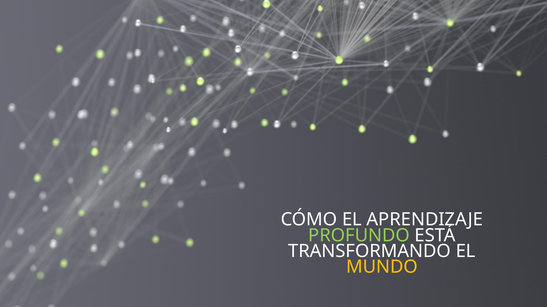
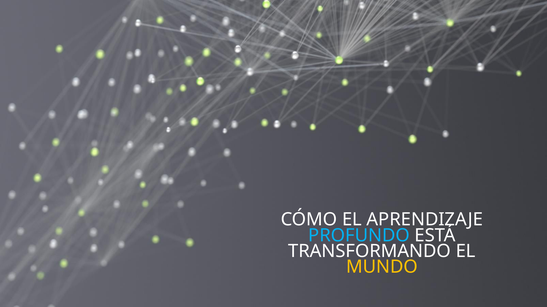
PROFUNDO colour: light green -> light blue (359, 236)
